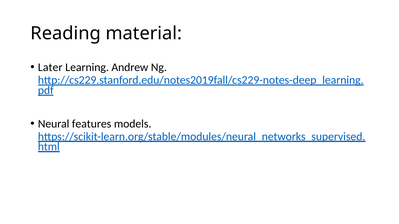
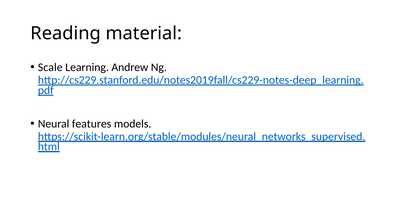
Later: Later -> Scale (50, 67)
